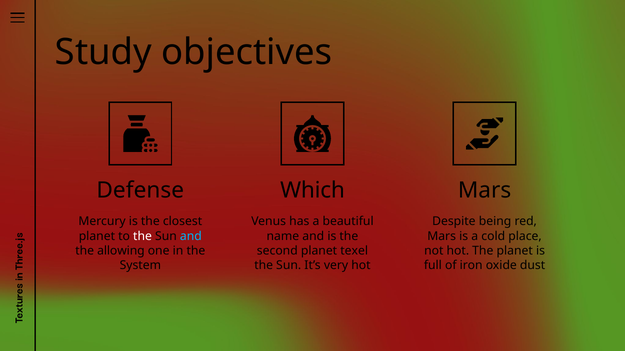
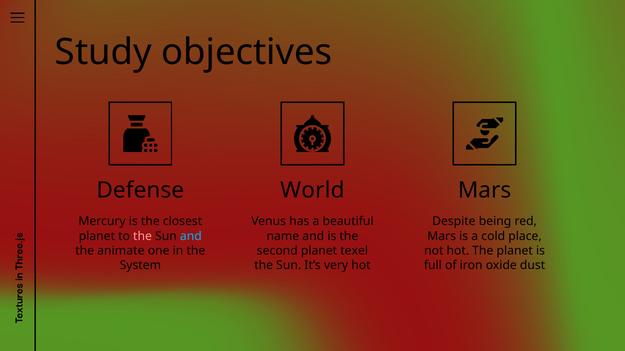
Which: Which -> World (312, 190)
the colour: white -> pink (142, 236)
allowing: allowing -> animate (121, 251)
